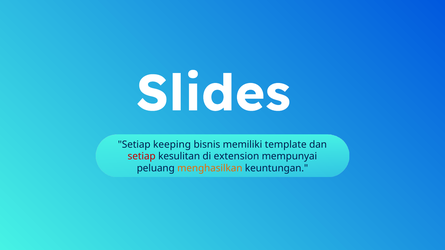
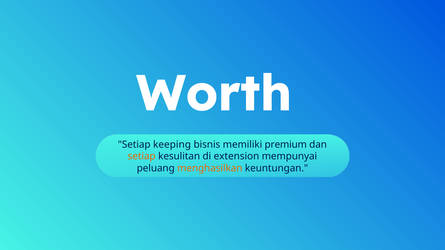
Slides: Slides -> Worth (214, 94)
template: template -> premium (286, 145)
setiap colour: red -> orange (142, 157)
